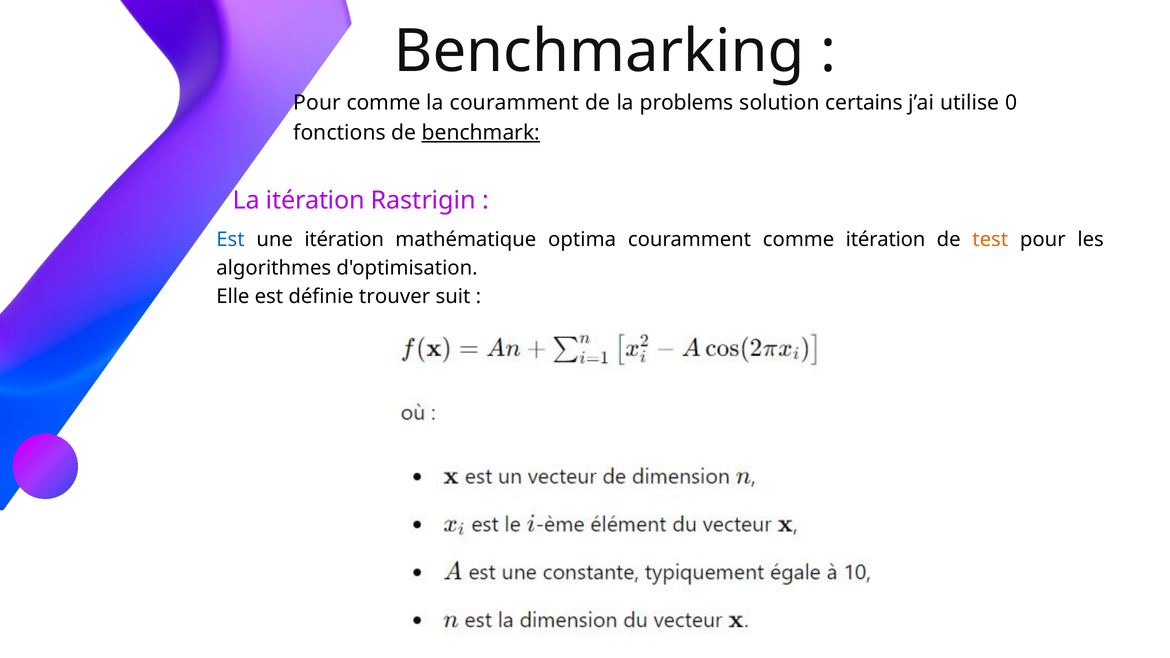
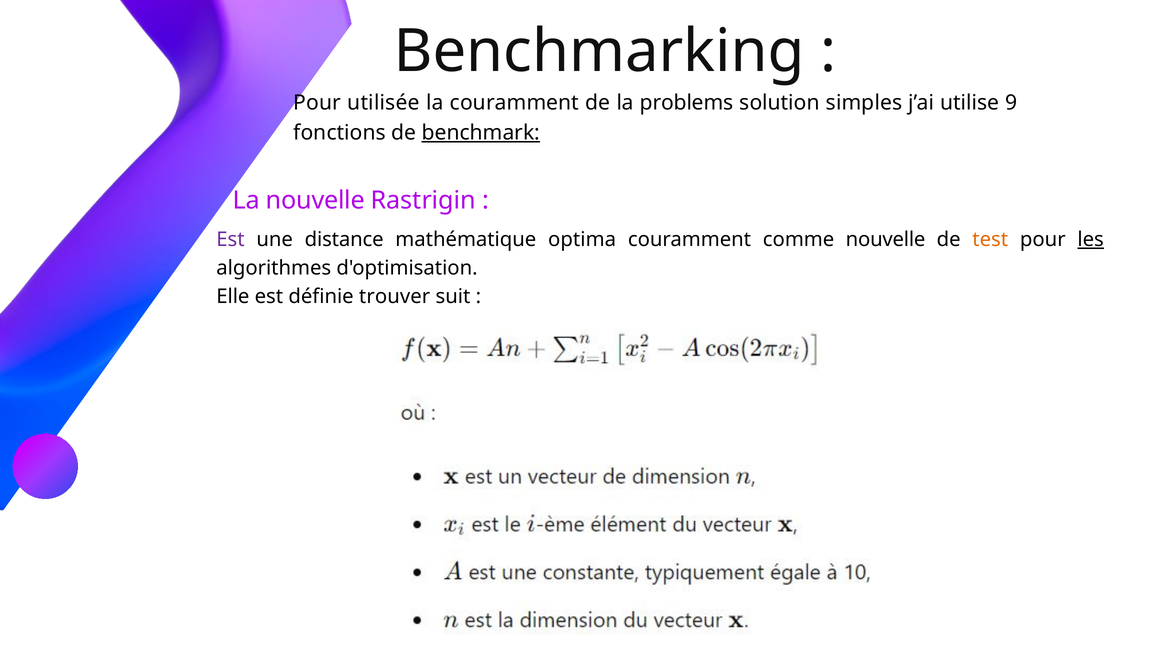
Pour comme: comme -> utilisée (384, 103)
certains: certains -> simples (864, 103)
0: 0 -> 9 (1011, 103)
La itération: itération -> nouvelle (315, 201)
Est colour: blue -> purple (230, 240)
une itération: itération -> distance (344, 240)
comme itération: itération -> nouvelle (886, 240)
les underline: none -> present (1091, 240)
